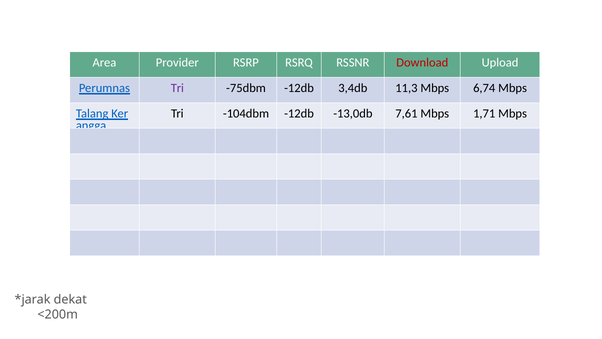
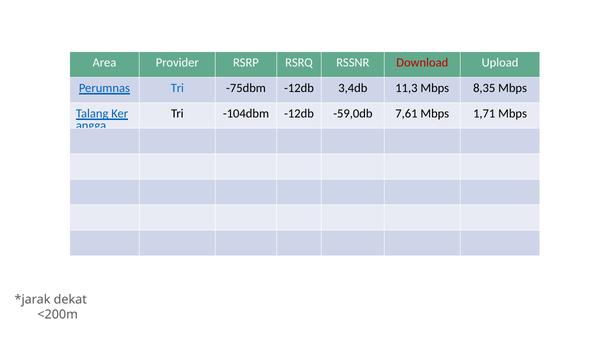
Tri colour: purple -> blue (177, 88)
6,74: 6,74 -> 8,35 (484, 88)
-13,0db: -13,0db -> -59,0db (353, 114)
